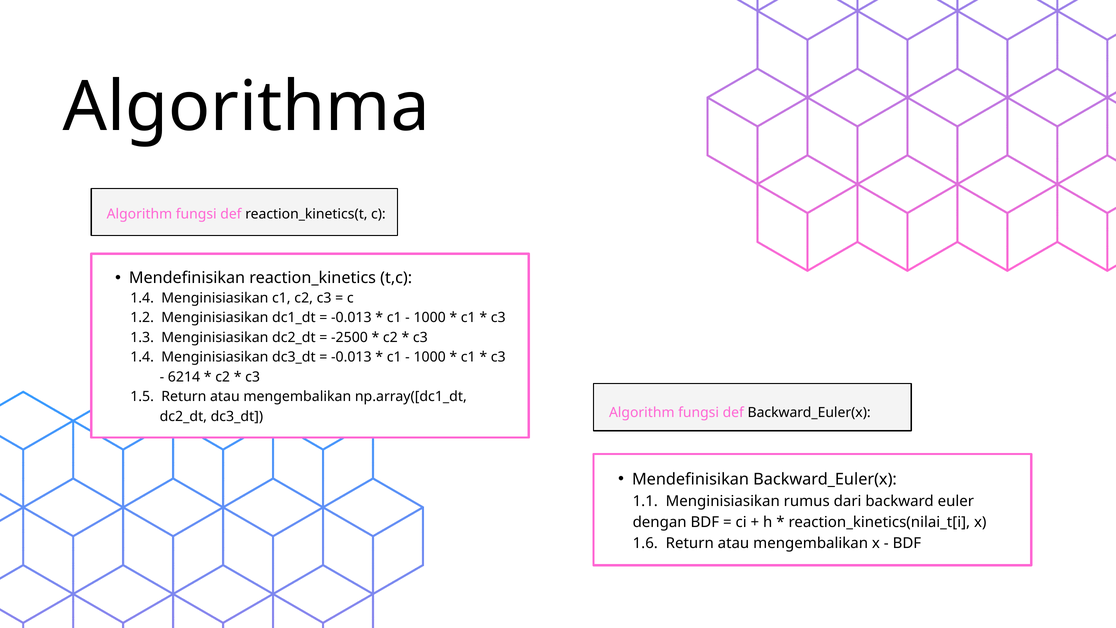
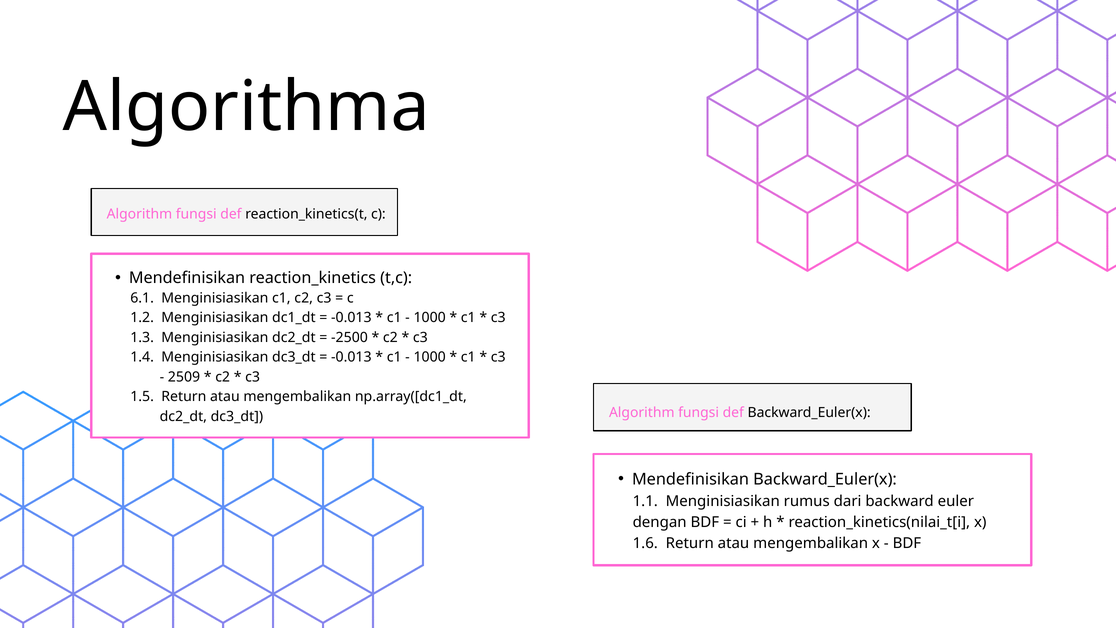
1.4: 1.4 -> 6.1 (142, 298)
6214: 6214 -> 2509 (184, 377)
